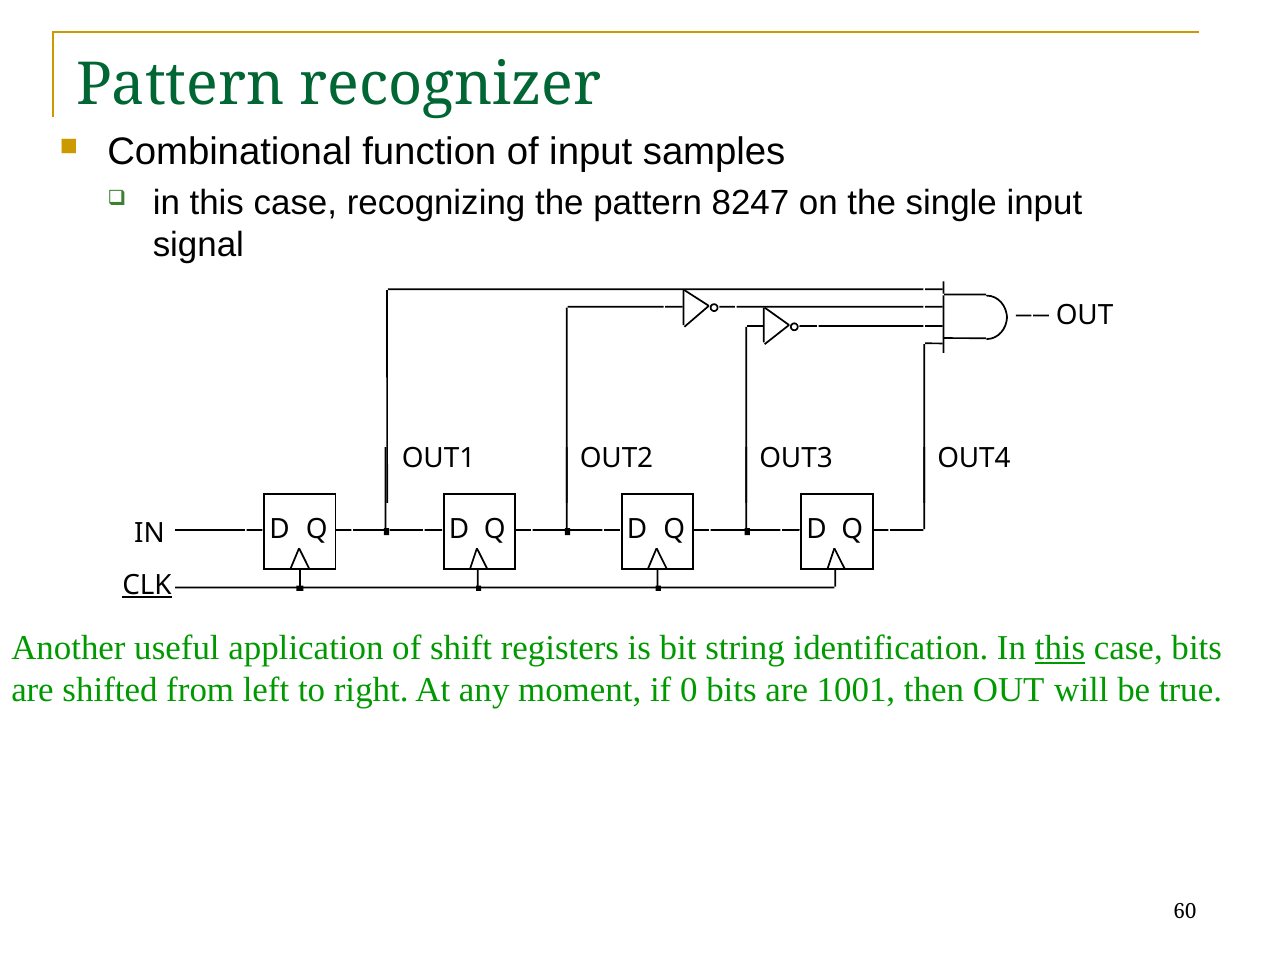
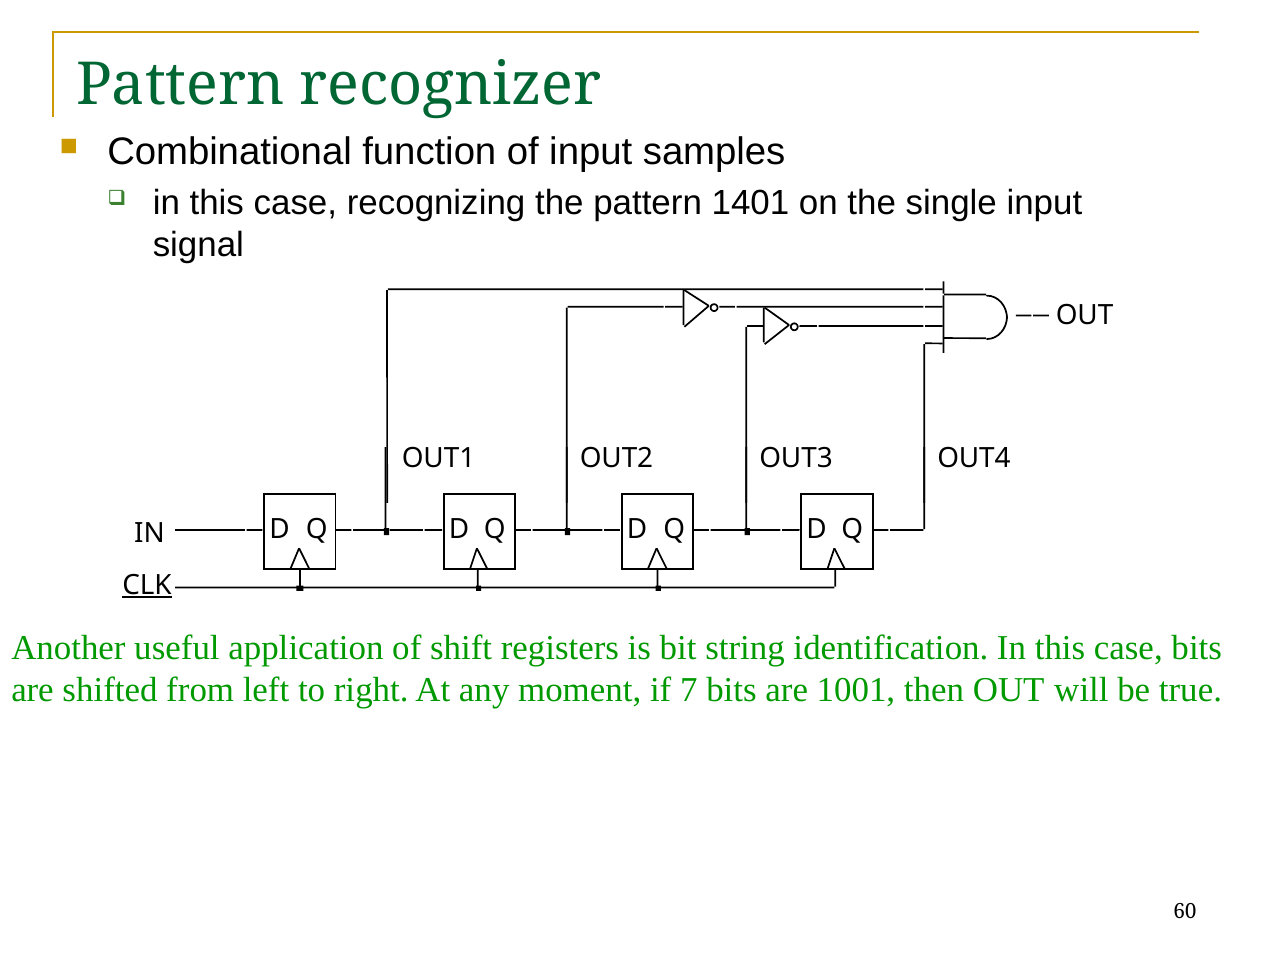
8247: 8247 -> 1401 (750, 203)
this underline: present -> none (1060, 648)
0: 0 -> 7 (689, 690)
